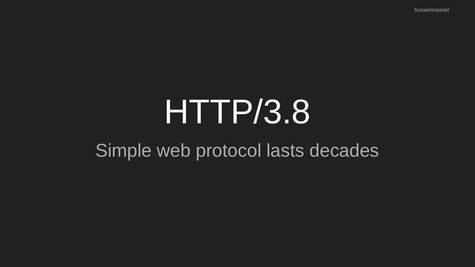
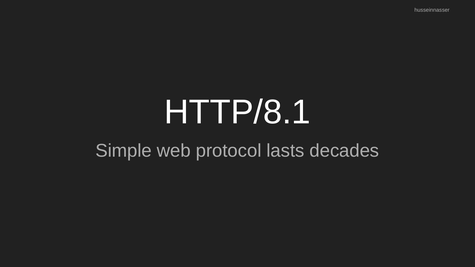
HTTP/3.8: HTTP/3.8 -> HTTP/8.1 (237, 112)
